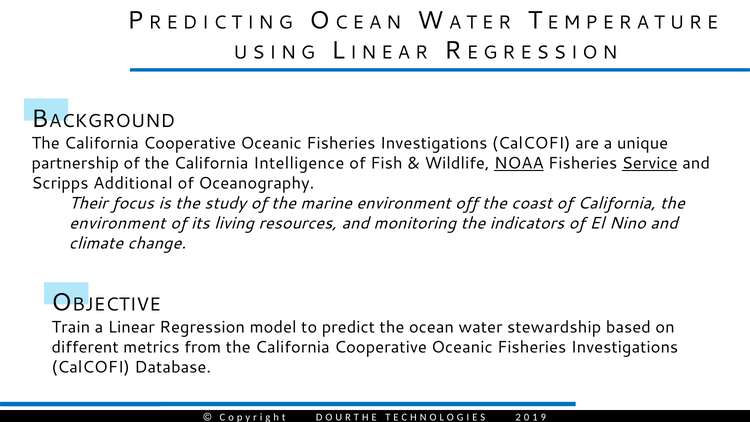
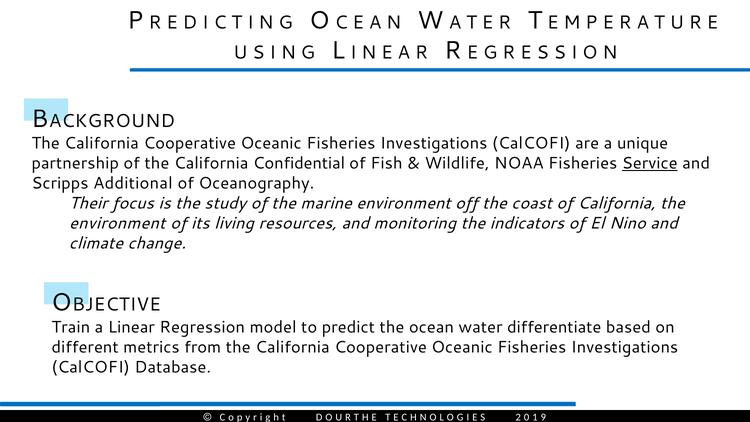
Intelligence: Intelligence -> Confidential (299, 163)
NOAA underline: present -> none (519, 163)
stewardship: stewardship -> differentiate (554, 327)
